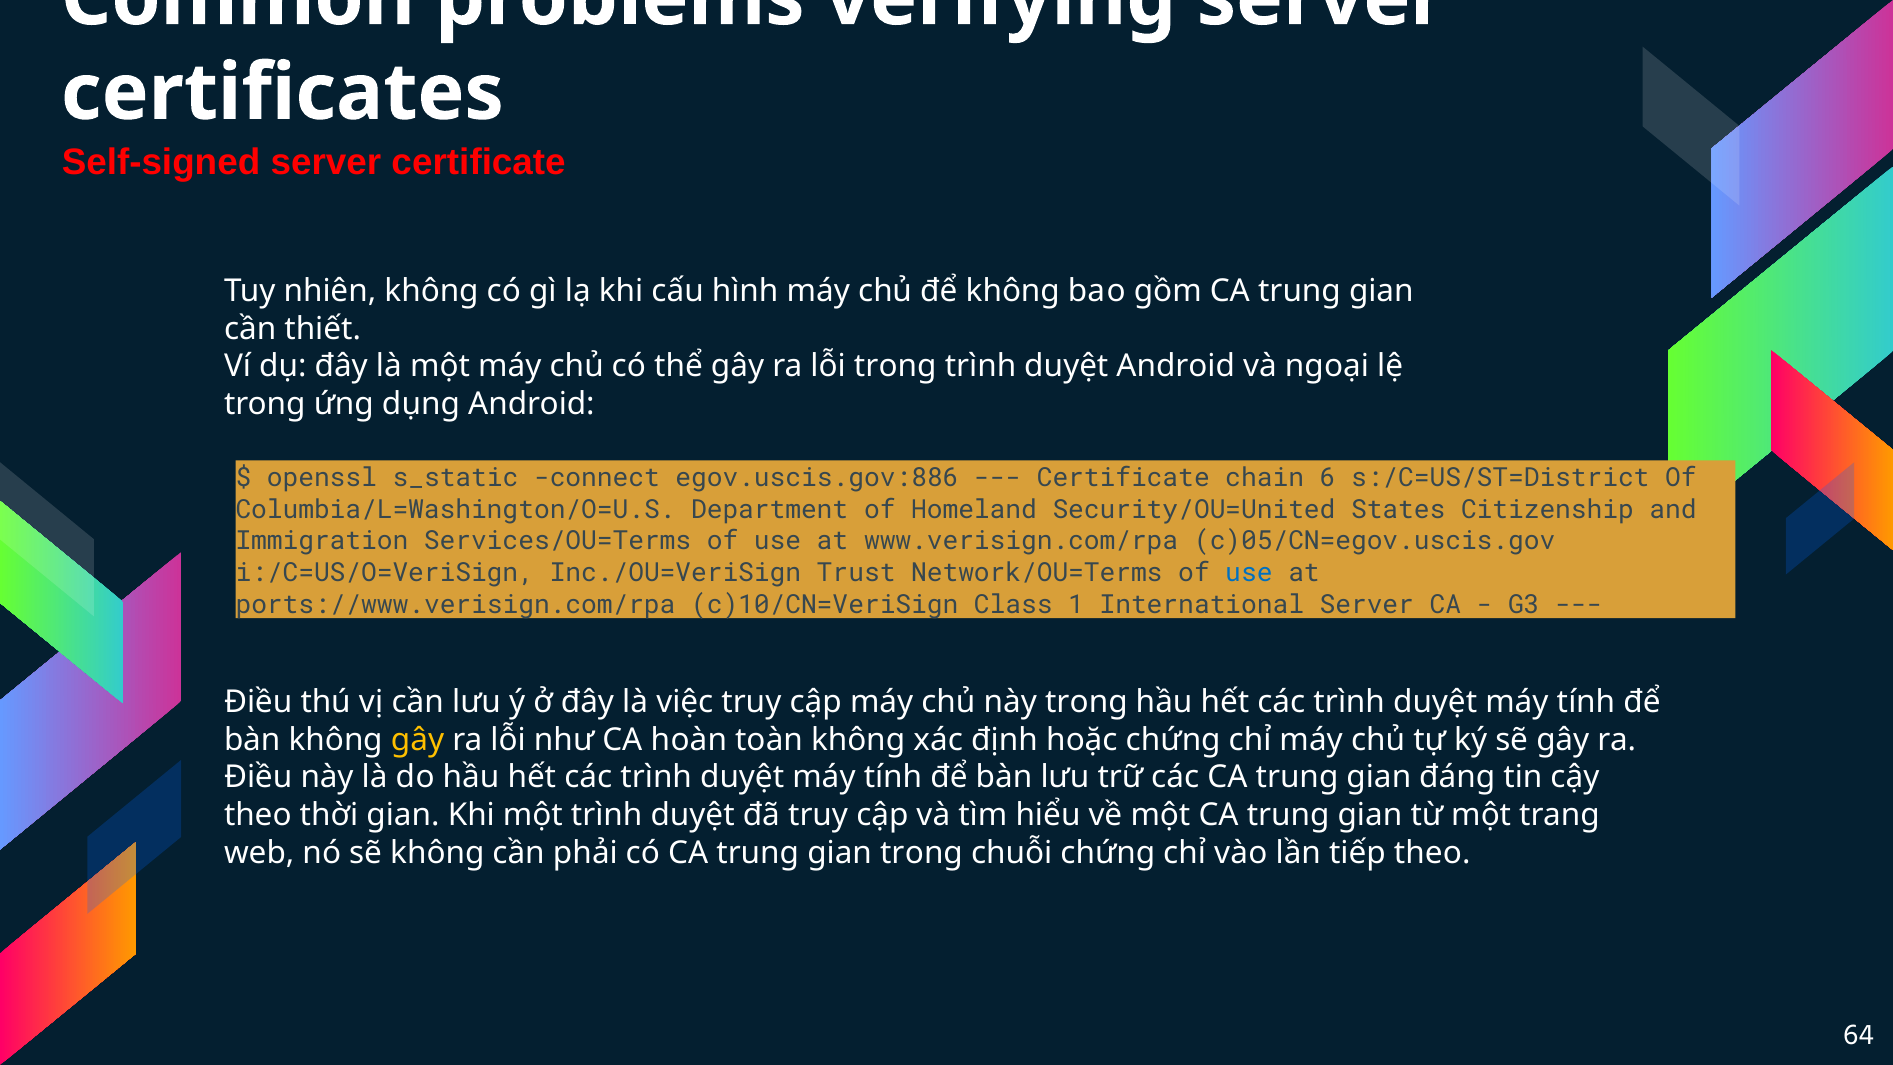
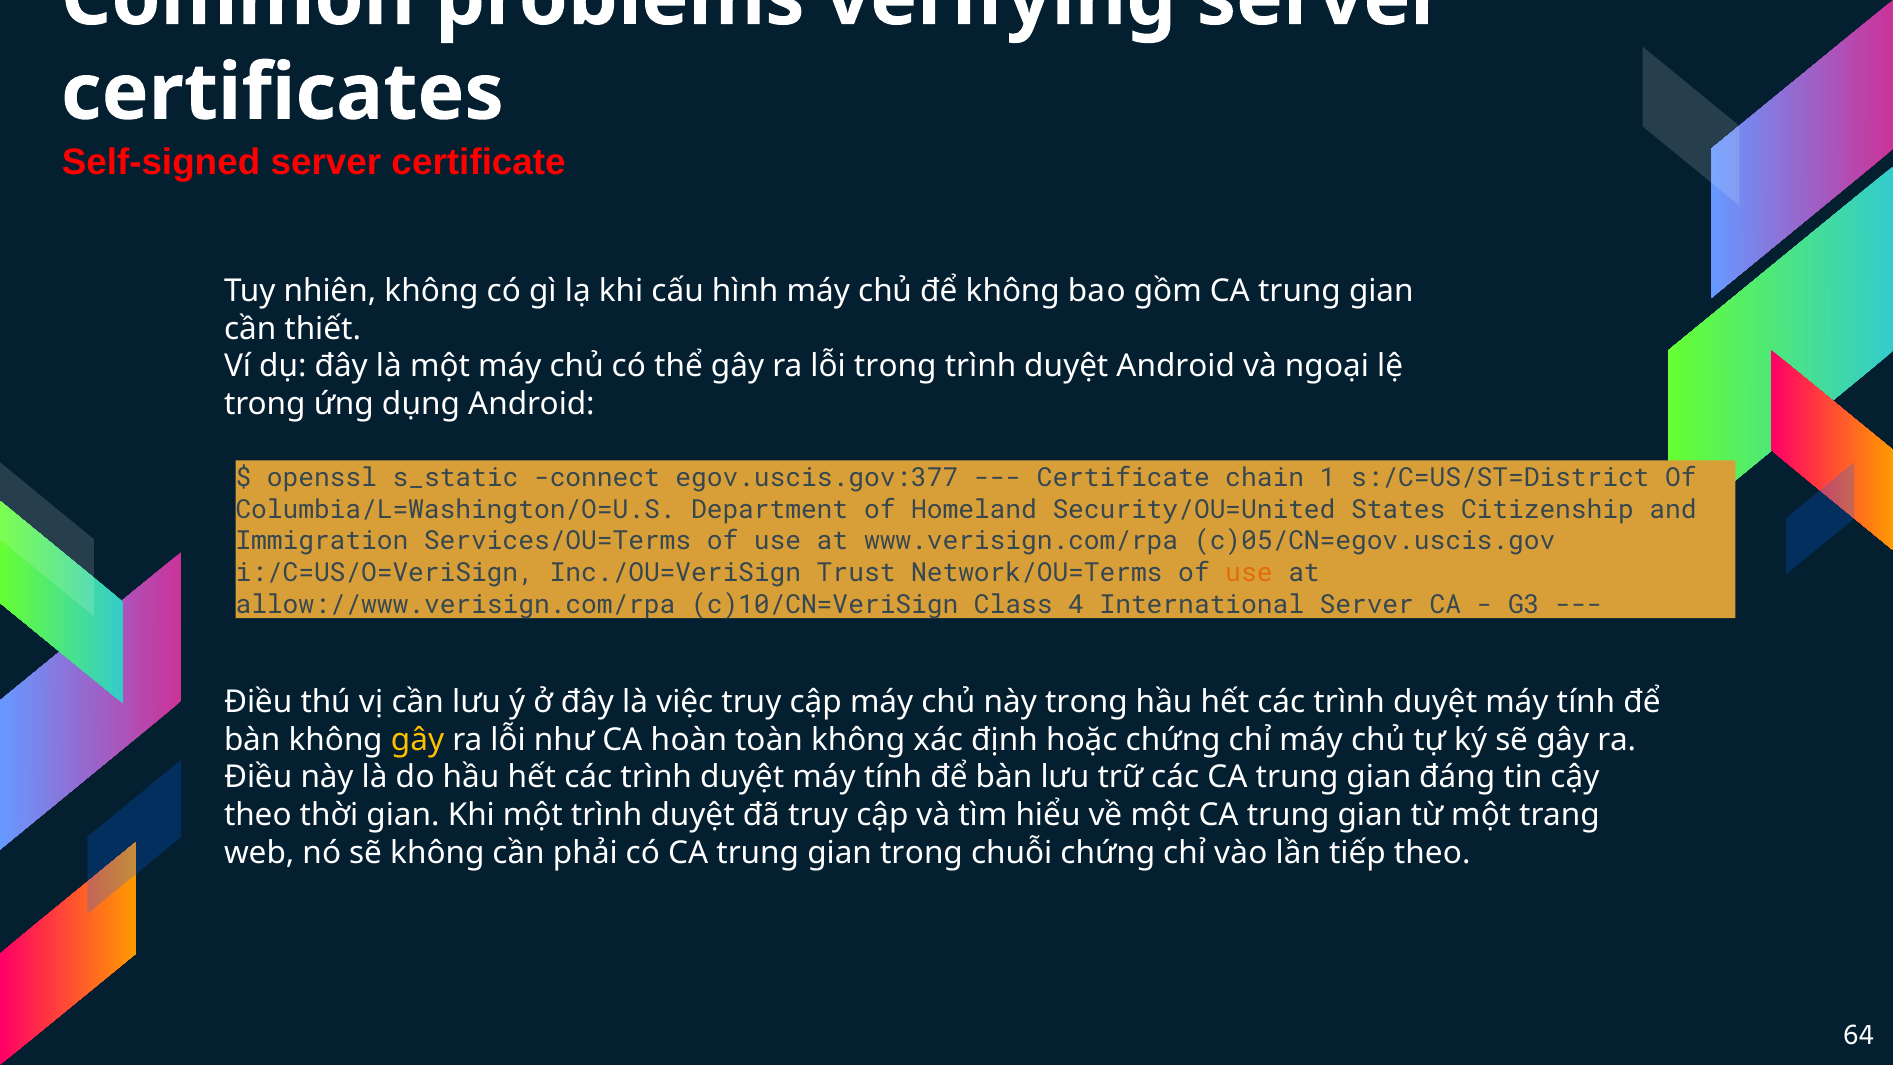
egov.uscis.gov:886: egov.uscis.gov:886 -> egov.uscis.gov:377 (817, 478)
6: 6 -> 1 (1327, 478)
use colour: blue -> orange (1249, 573)
ports://www.verisign.com/rpa: ports://www.verisign.com/rpa -> allow://www.verisign.com/rpa (456, 604)
1: 1 -> 4 (1076, 604)
